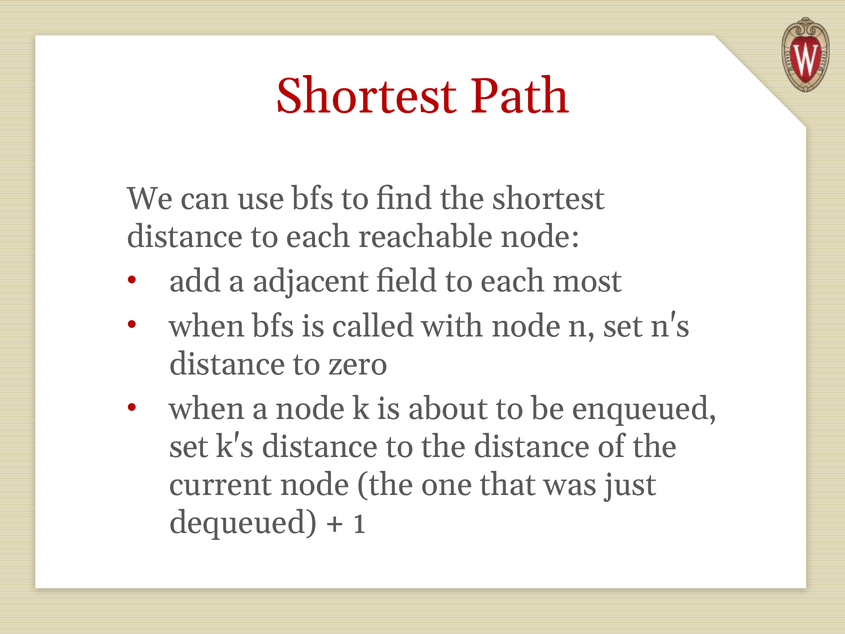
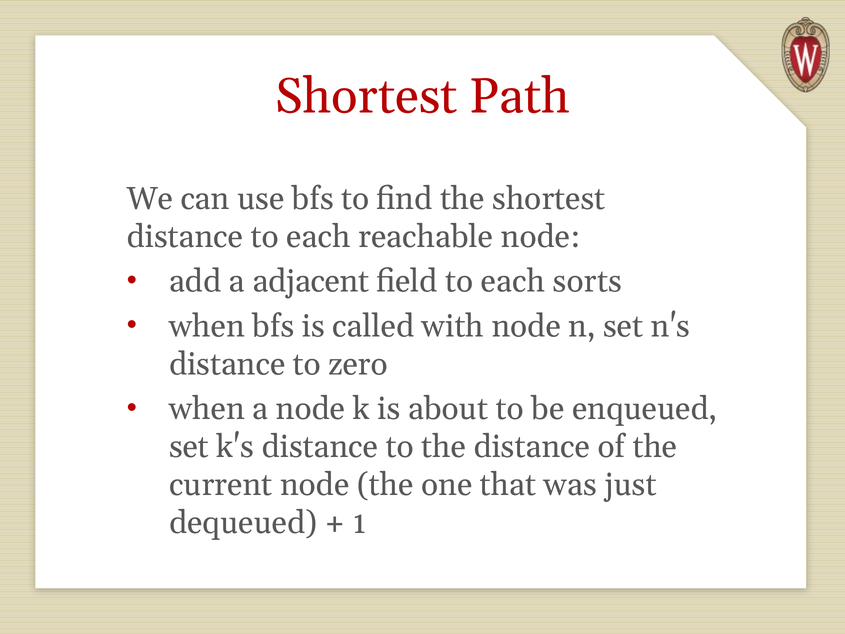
most: most -> sorts (587, 281)
